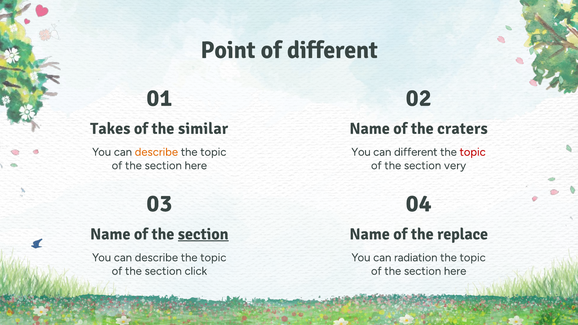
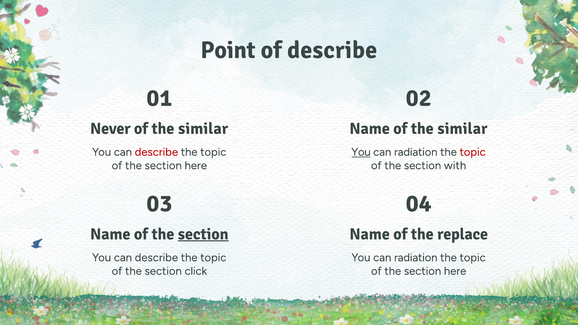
of different: different -> describe (332, 50)
Takes: Takes -> Never (110, 129)
Name of the craters: craters -> similar (462, 129)
describe colour: orange -> red (156, 152)
You underline: none -> present (361, 152)
different: different -> radiation (416, 152)
very: very -> with (455, 166)
